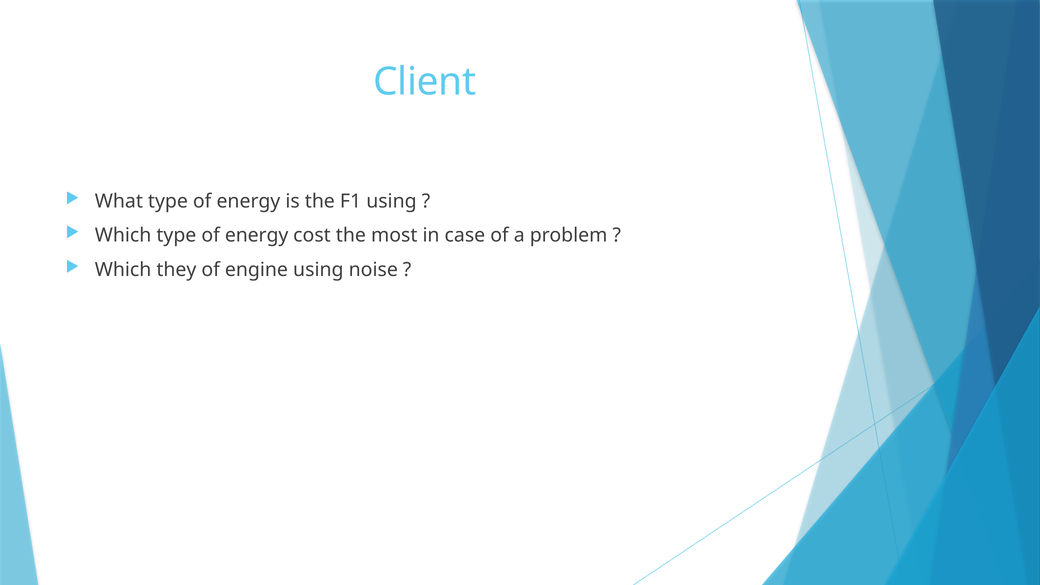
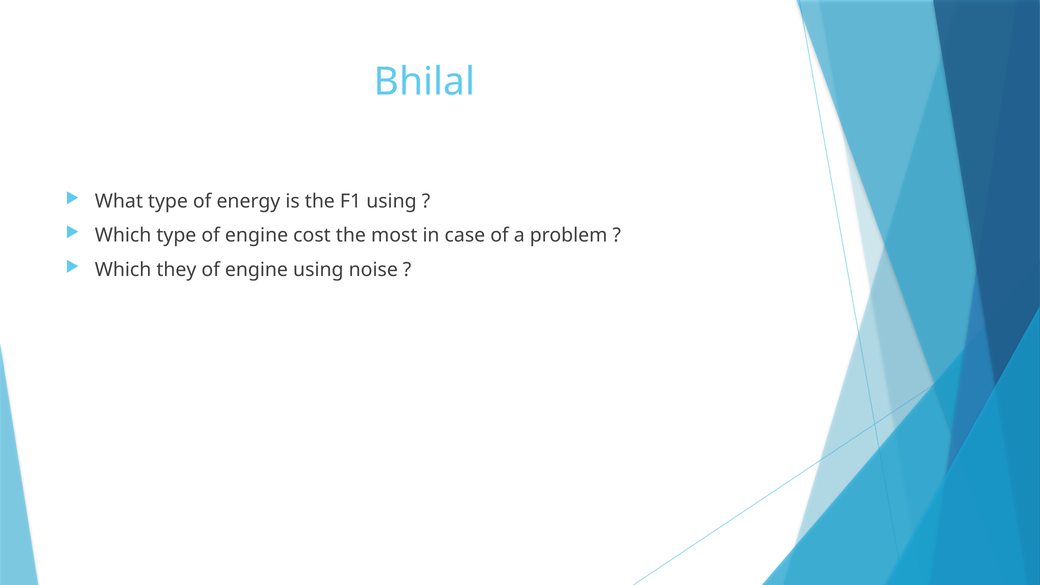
Client: Client -> Bhilal (424, 82)
Which type of energy: energy -> engine (257, 236)
